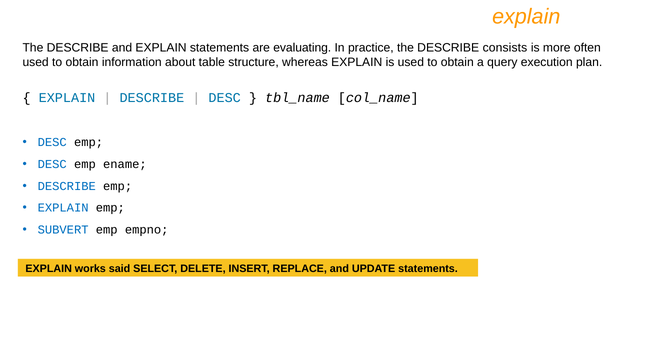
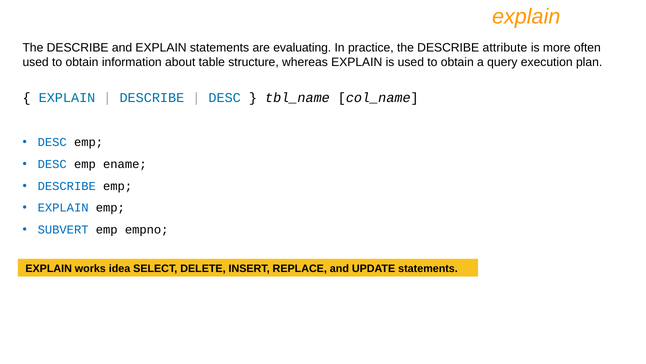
consists: consists -> attribute (505, 48)
said: said -> idea (120, 268)
